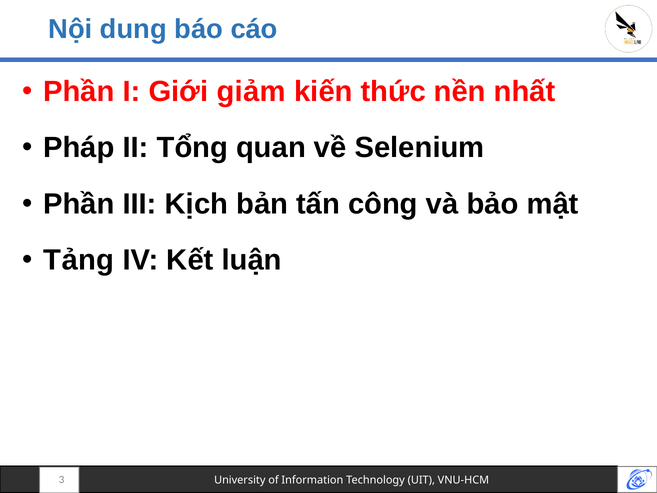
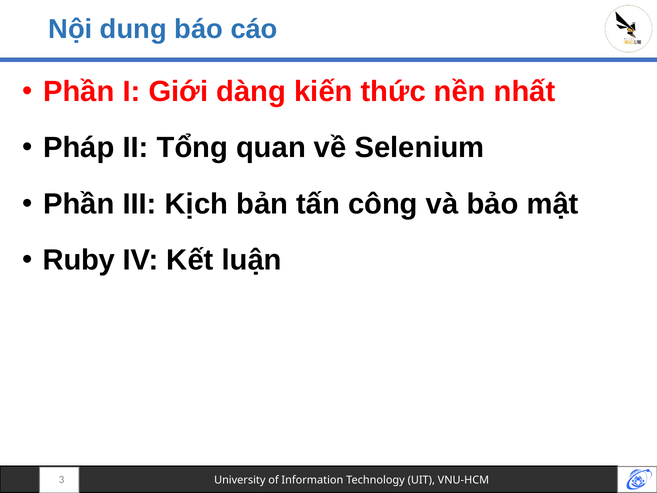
giảm: giảm -> dàng (251, 91)
Tảng: Tảng -> Ruby (79, 260)
